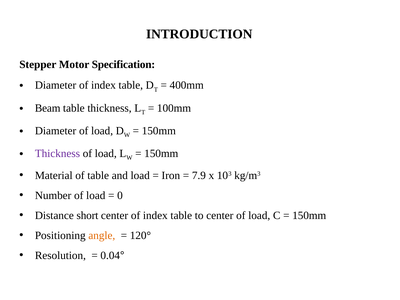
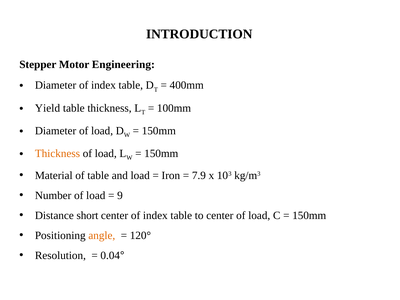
Specification: Specification -> Engineering (123, 64)
Beam: Beam -> Yield (48, 108)
Thickness colour: purple -> orange (57, 154)
0: 0 -> 9 (120, 195)
